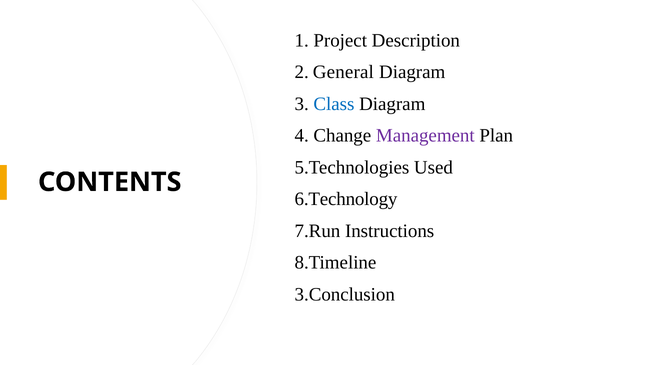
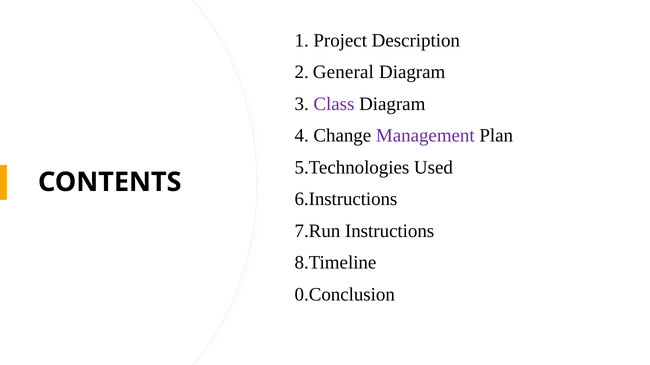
Class colour: blue -> purple (334, 104)
6.Technology: 6.Technology -> 6.Instructions (346, 200)
3.Conclusion: 3.Conclusion -> 0.Conclusion (345, 295)
